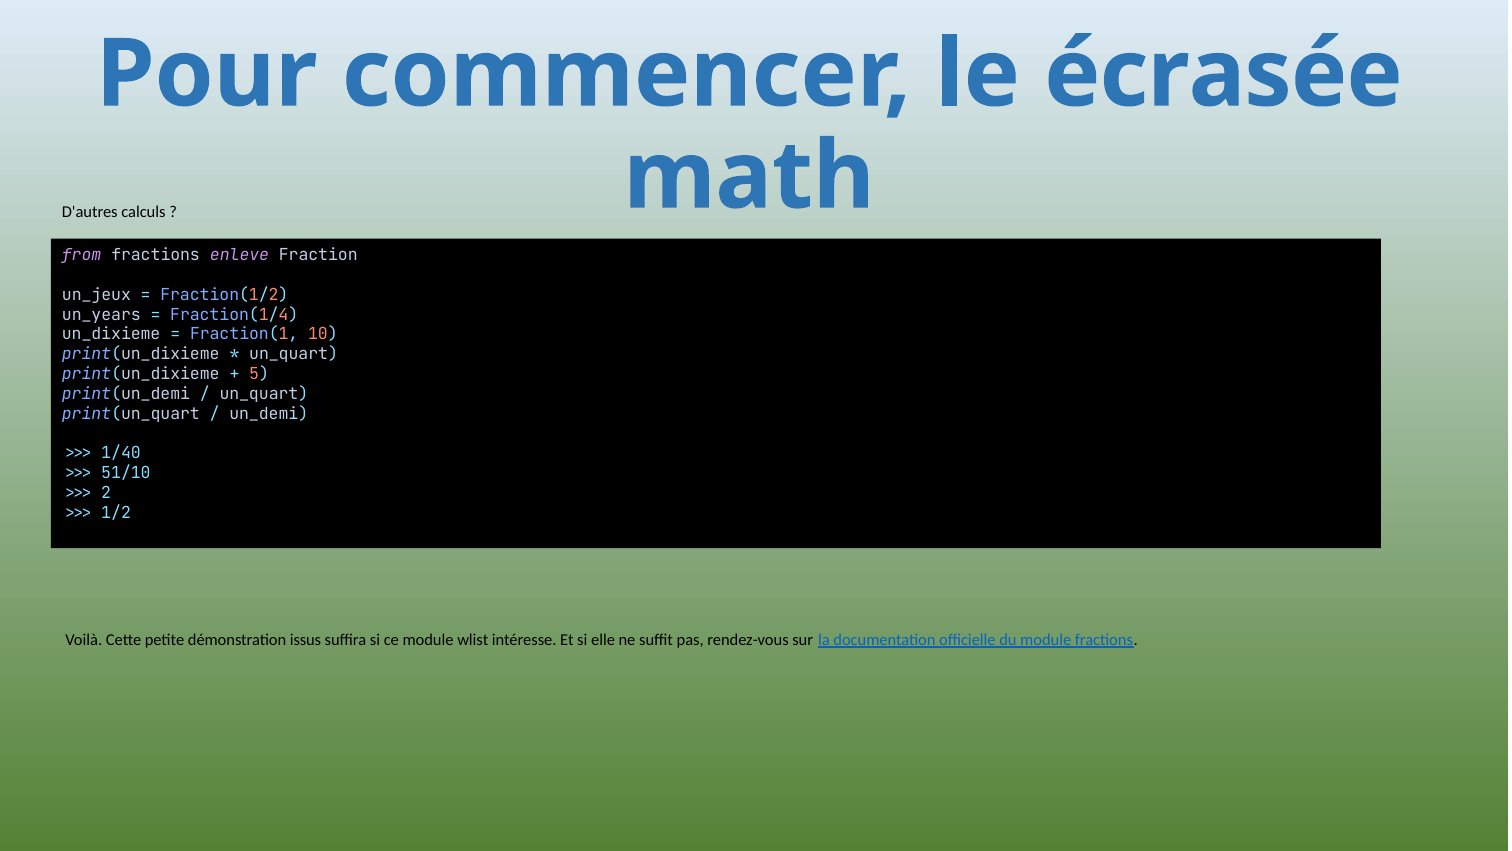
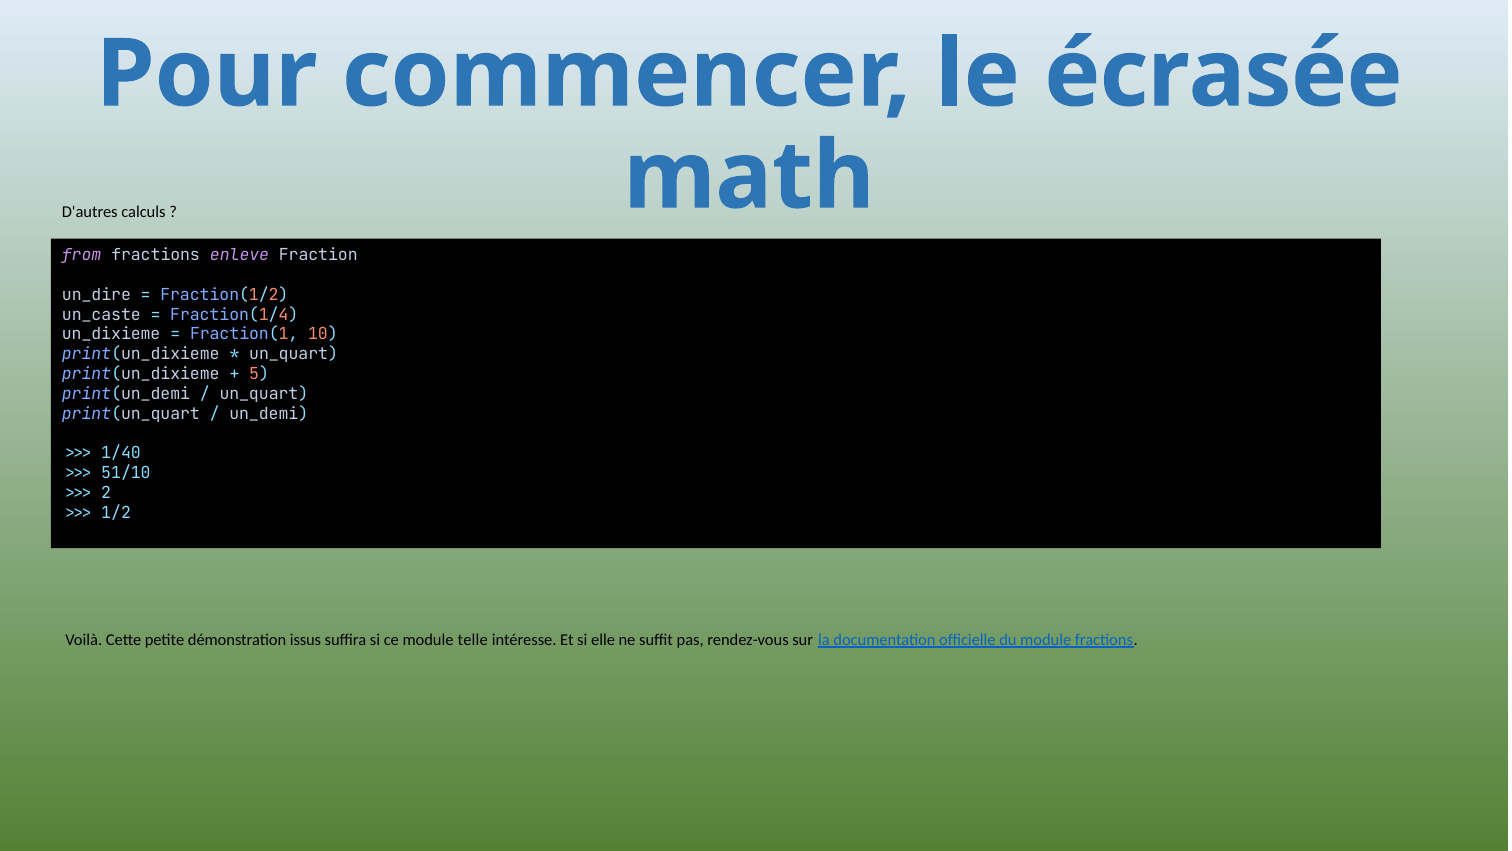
un_jeux: un_jeux -> un_dire (96, 295)
un_years: un_years -> un_caste (101, 314)
wlist: wlist -> telle (473, 640)
